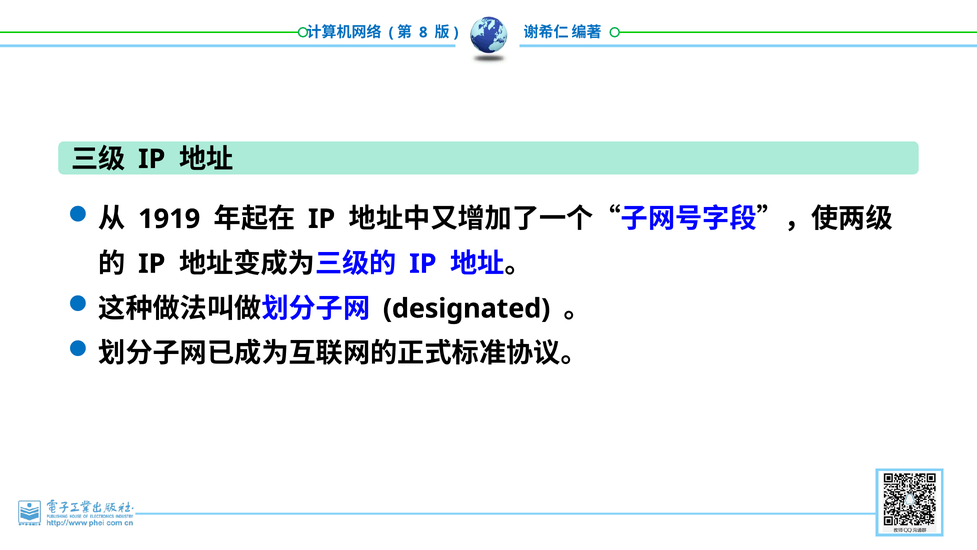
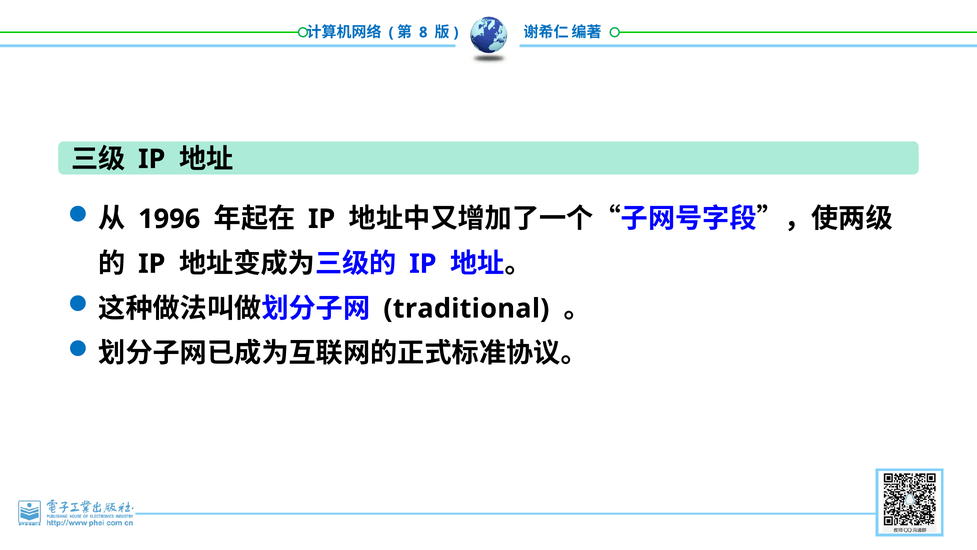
1919: 1919 -> 1996 (169, 219)
designated: designated -> traditional (466, 308)
